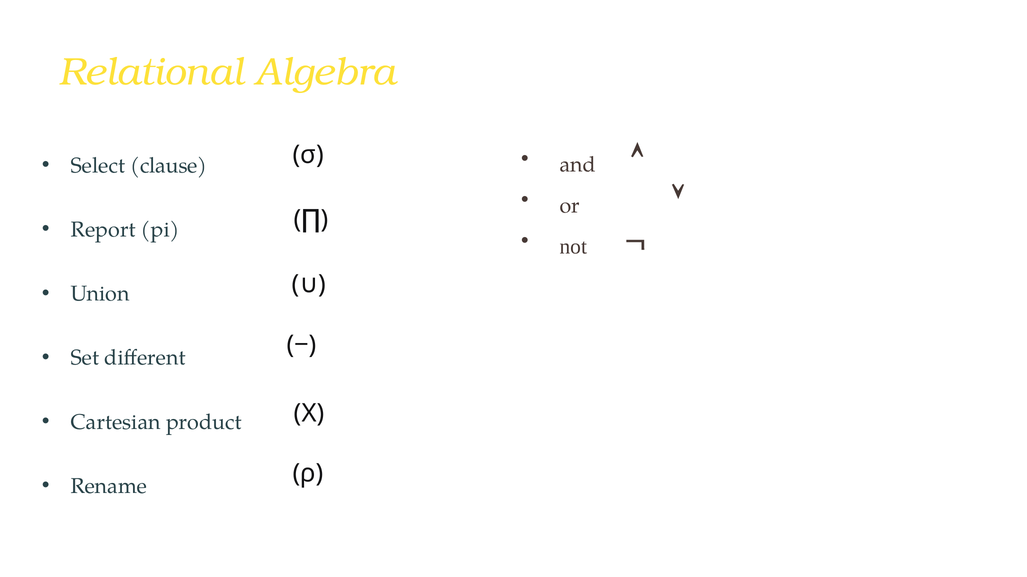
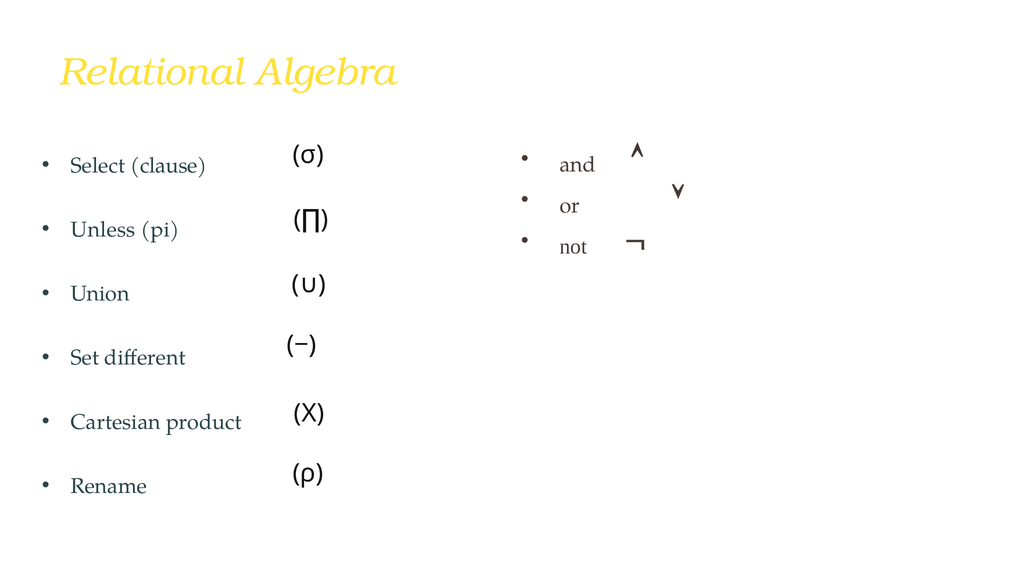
Report: Report -> Unless (103, 230)
